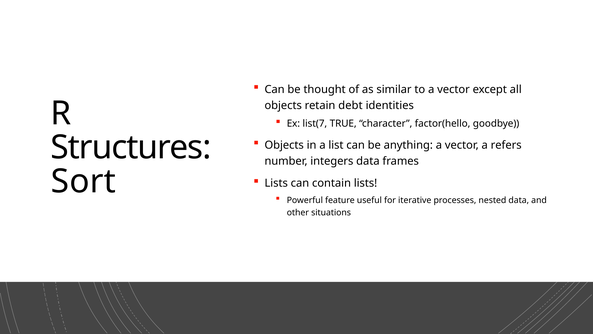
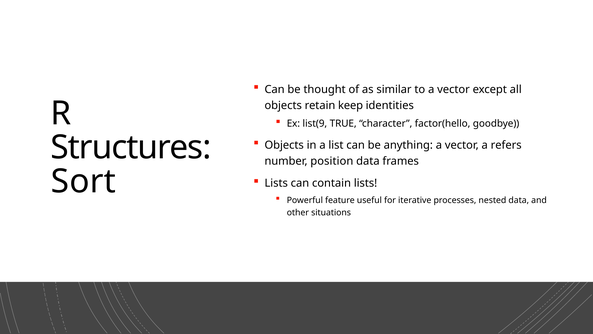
debt: debt -> keep (351, 105)
list(7: list(7 -> list(9 (315, 123)
integers: integers -> position (332, 161)
